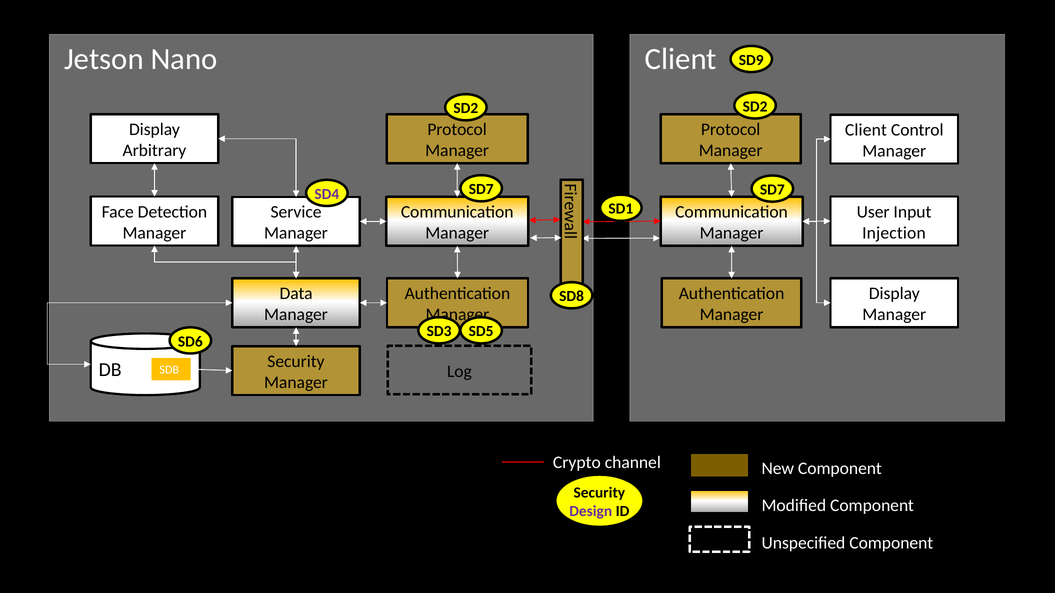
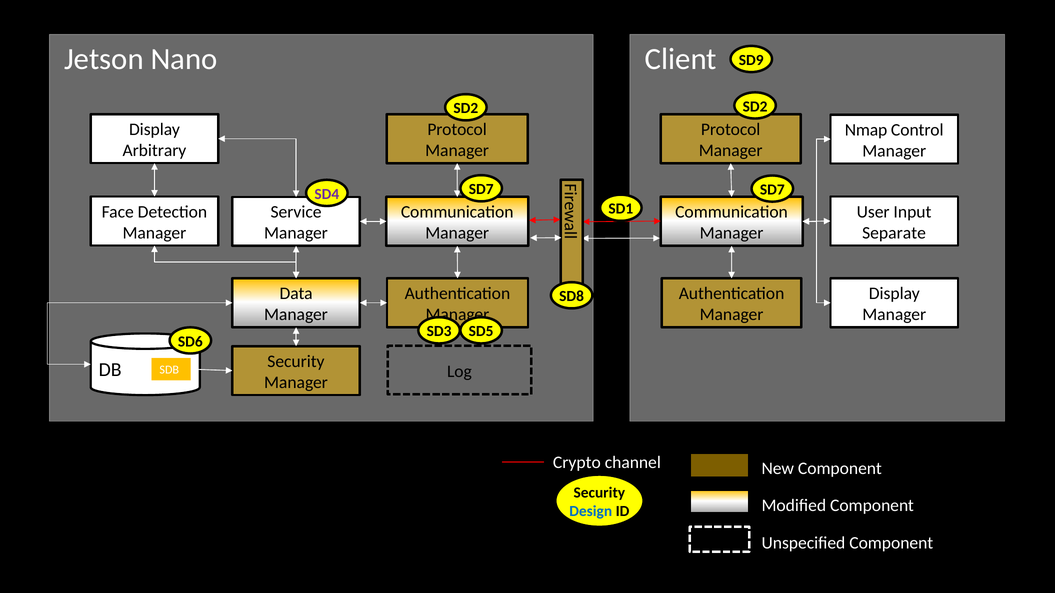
Client: Client -> Nmap (866, 130)
Injection: Injection -> Separate (894, 233)
Design colour: purple -> blue (591, 511)
